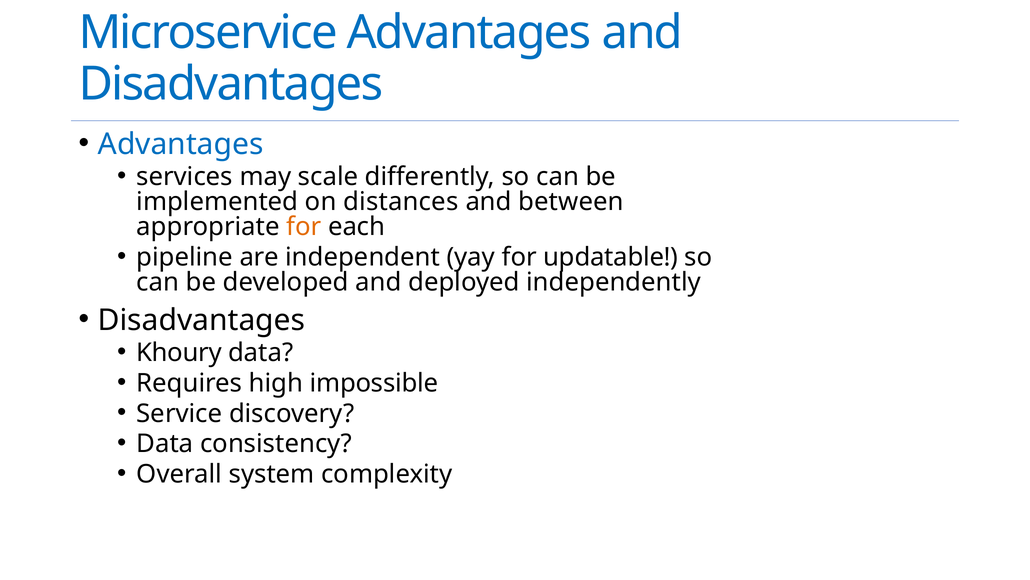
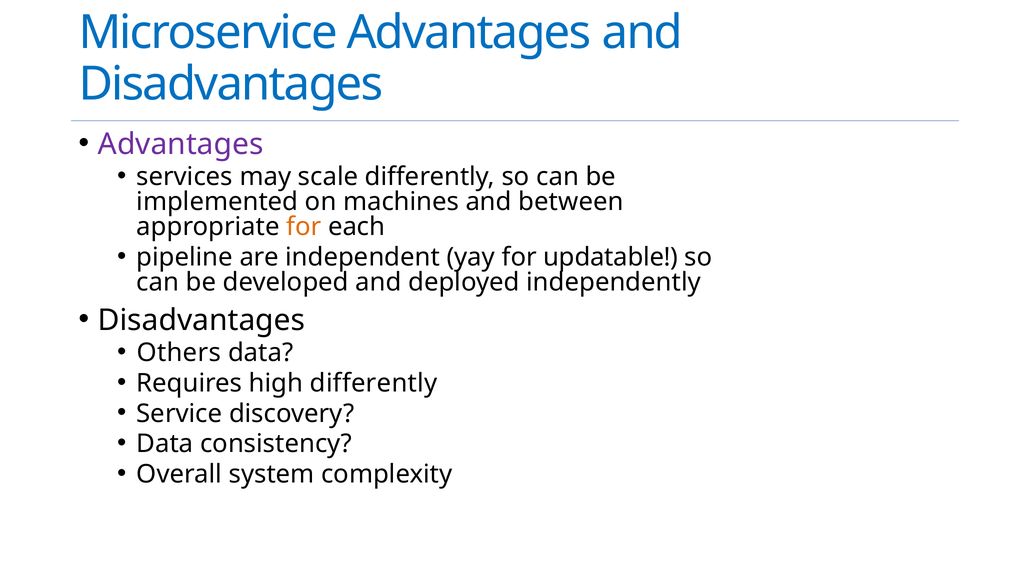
Advantages colour: blue -> purple (181, 144)
distances: distances -> machines (401, 202)
Khoury: Khoury -> Others (179, 352)
high impossible: impossible -> differently (374, 383)
